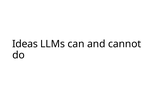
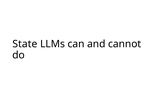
Ideas: Ideas -> State (25, 44)
